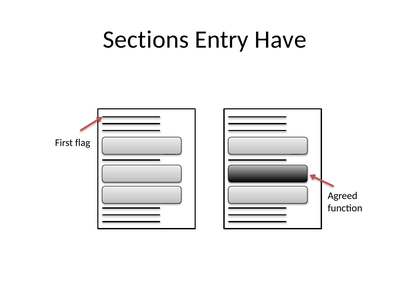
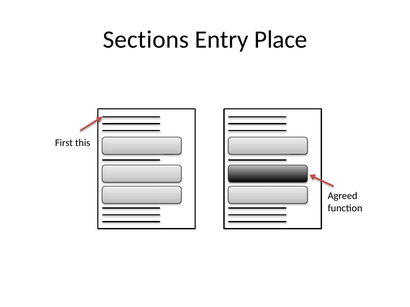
Have: Have -> Place (281, 40)
flag: flag -> this (83, 143)
